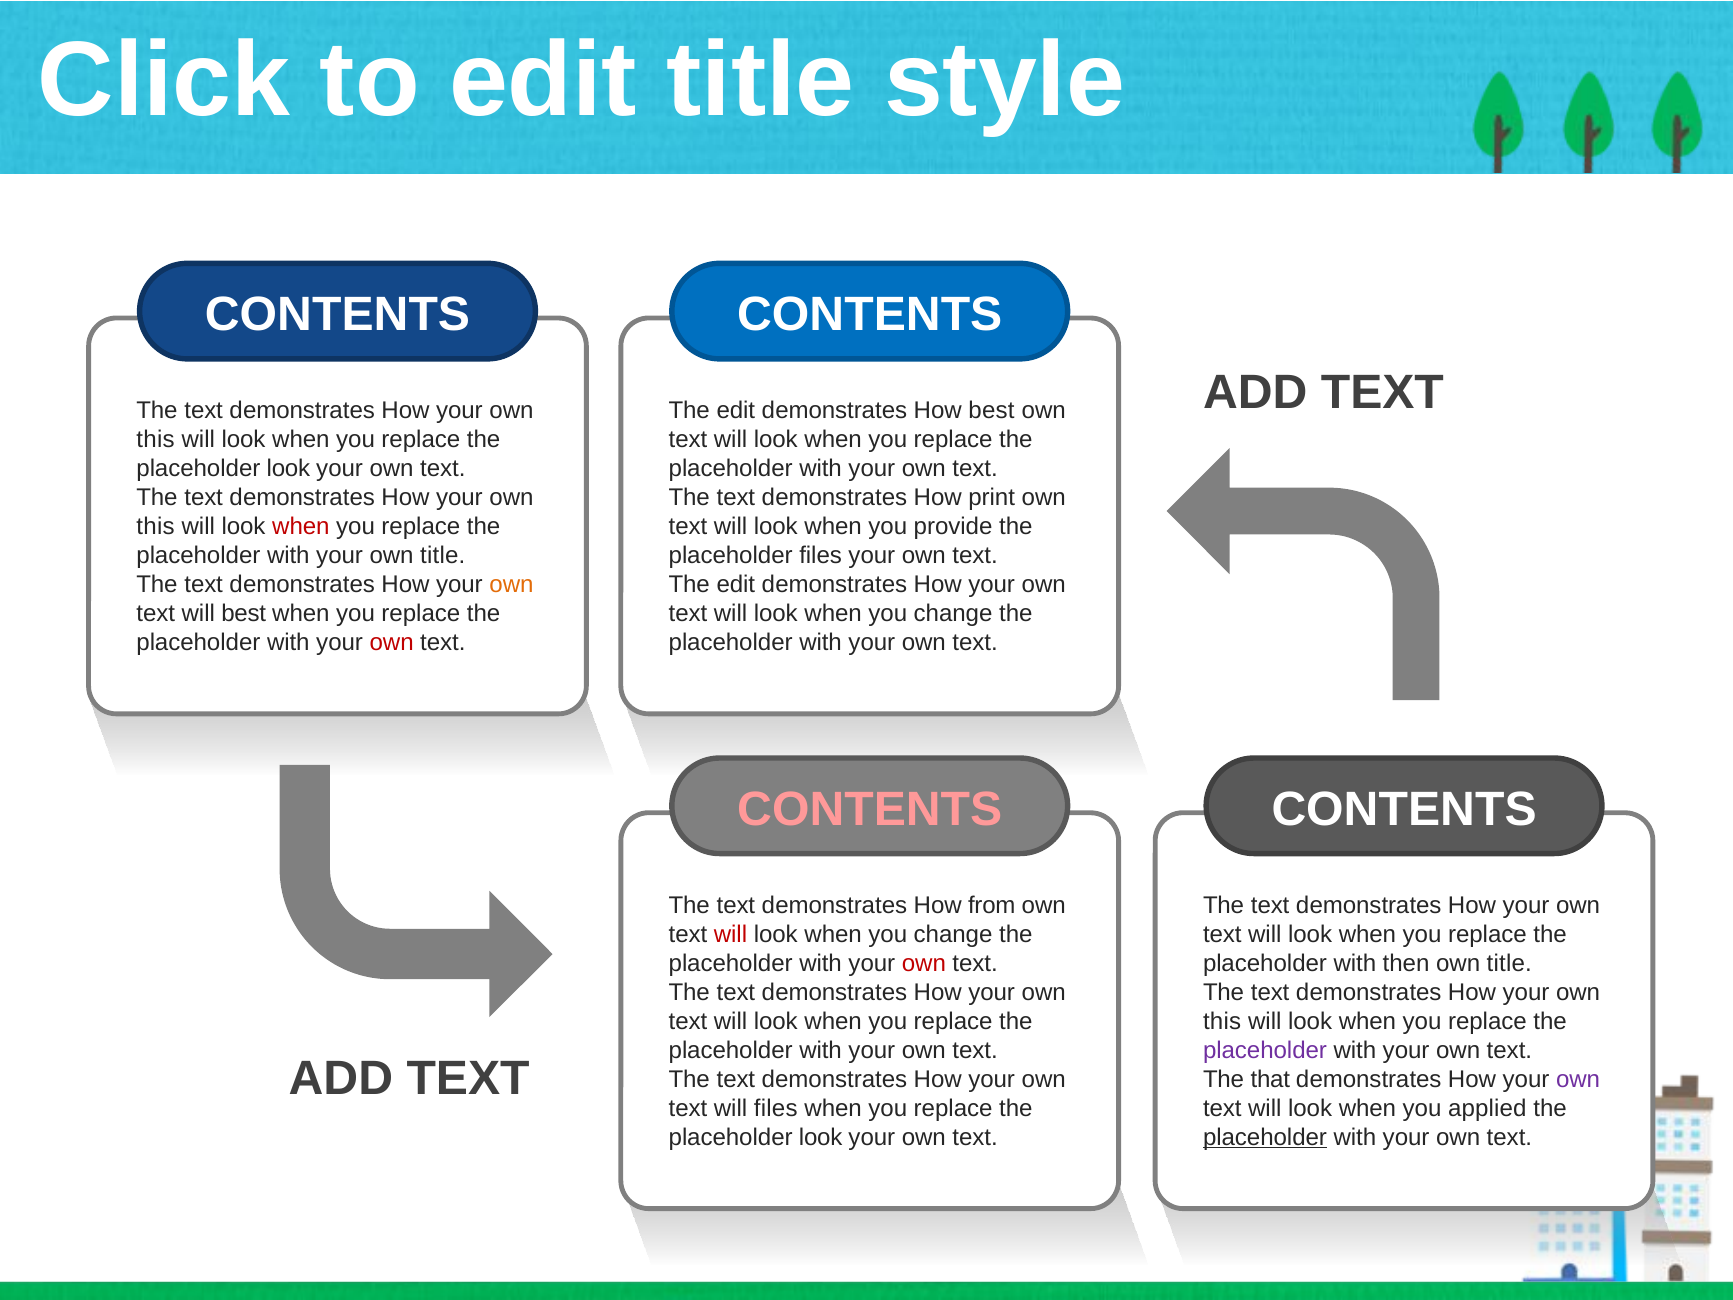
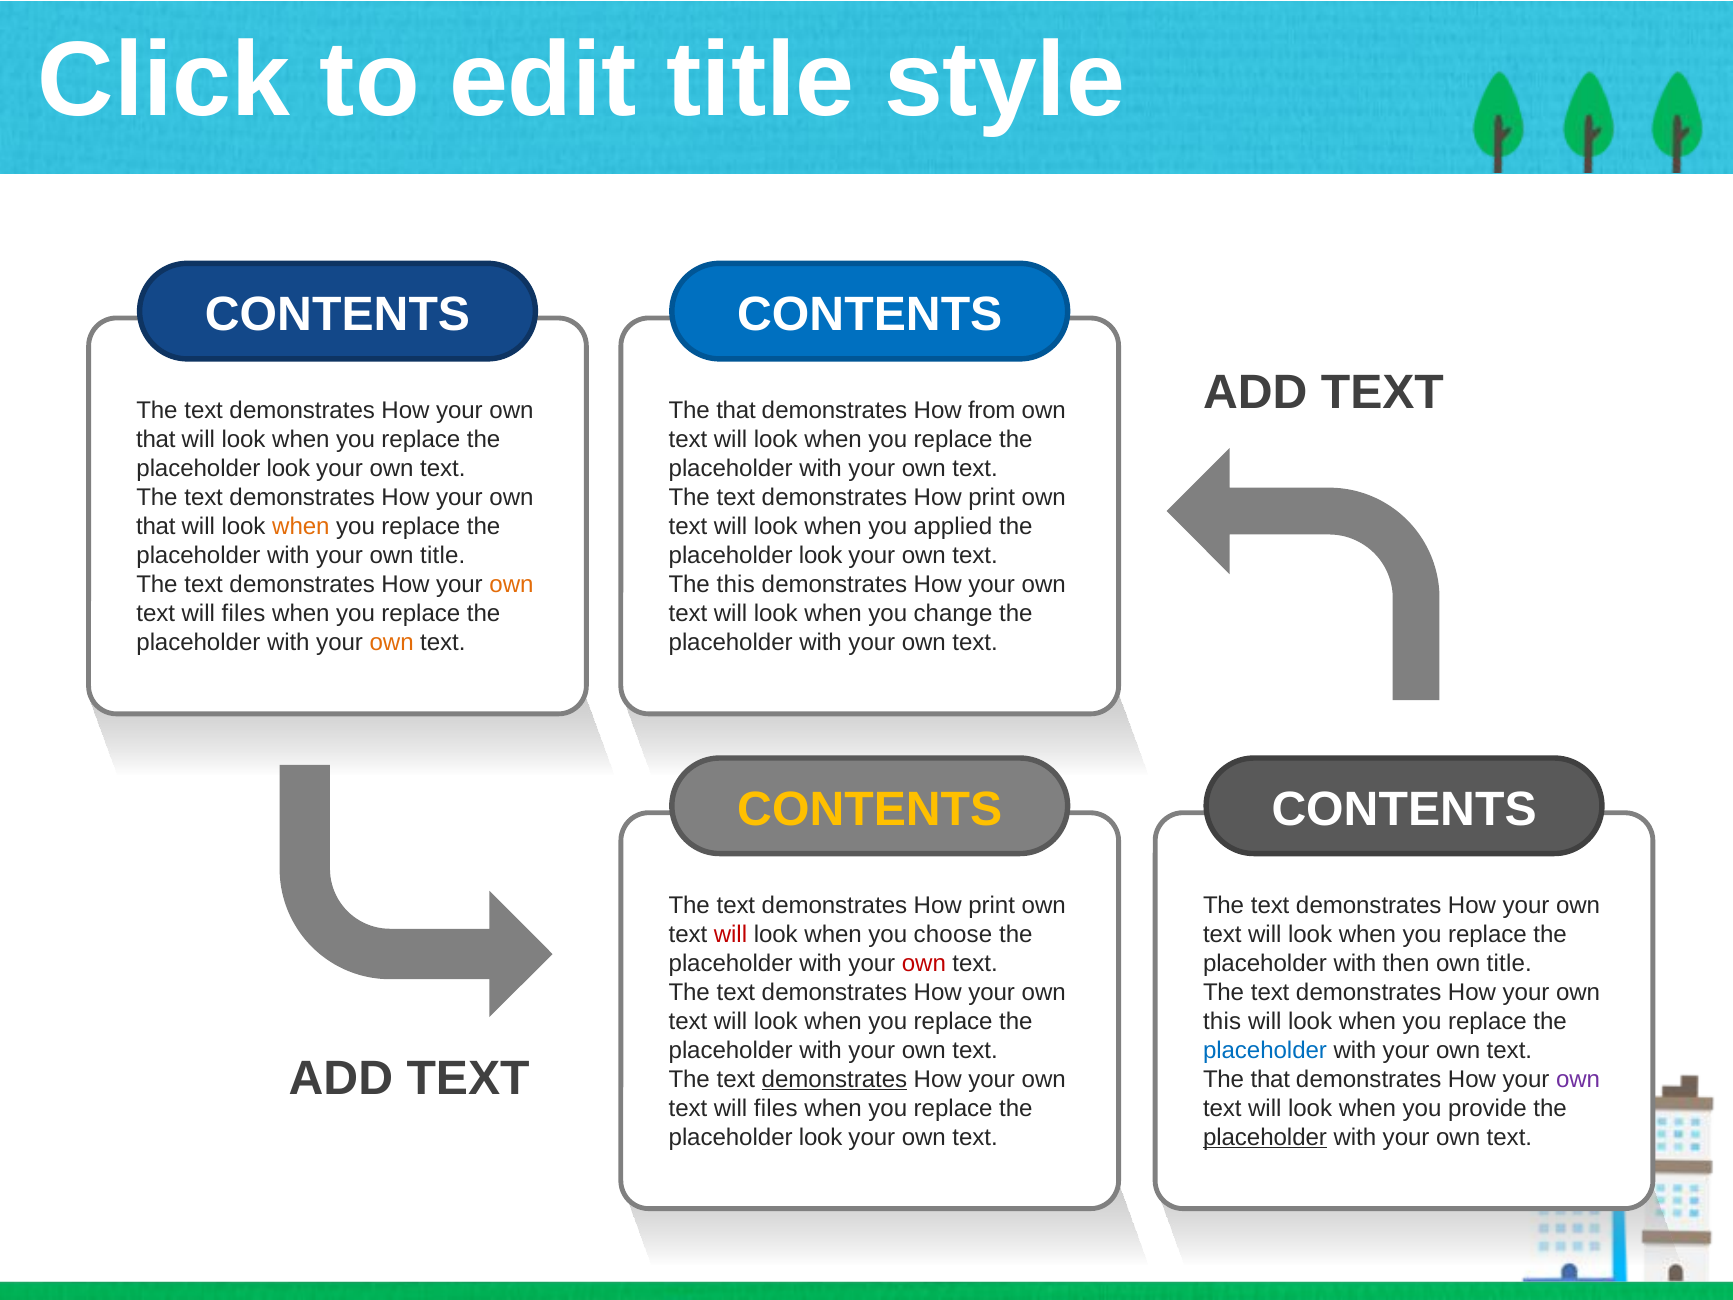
edit: edit -> that (736, 411)
How best: best -> from (992, 411)
this: this -> that (156, 440)
this: this -> that (156, 527)
when colour: red -> orange (301, 527)
provide: provide -> applied (953, 527)
files: files -> look (821, 556)
edit: edit -> this (736, 584)
best: best -> files (243, 613)
own colour: red -> orange (392, 642)
CONTENTS colour: pink -> yellow (870, 809)
from: from -> print (992, 906)
change: change -> choose (953, 934)
placeholder colour: purple -> blue (1265, 1050)
demonstrates underline: none -> present (834, 1079)
applied: applied -> provide (1487, 1108)
